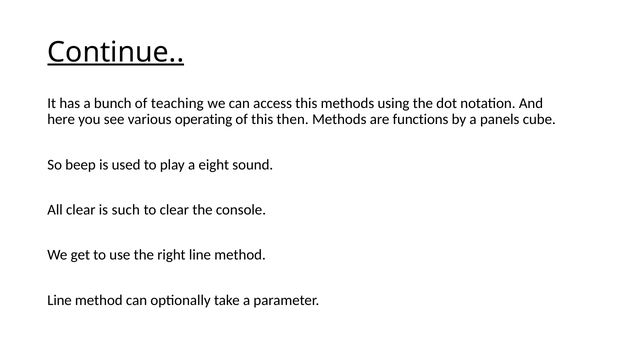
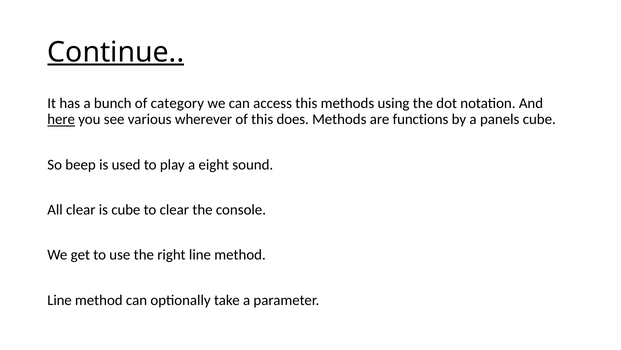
teaching: teaching -> category (177, 103)
here underline: none -> present (61, 119)
operating: operating -> wherever (204, 119)
then: then -> does (293, 119)
is such: such -> cube (126, 209)
